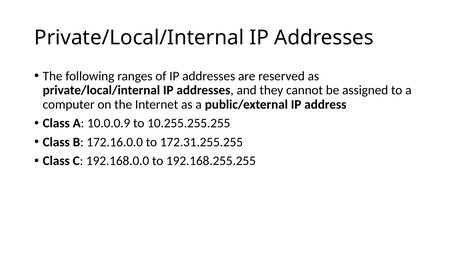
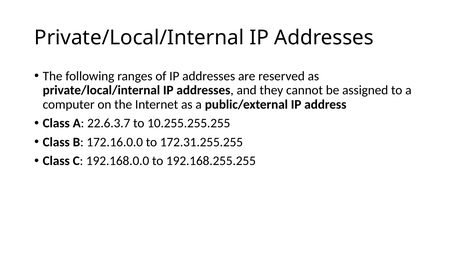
10.0.0.9: 10.0.0.9 -> 22.6.3.7 (109, 123)
